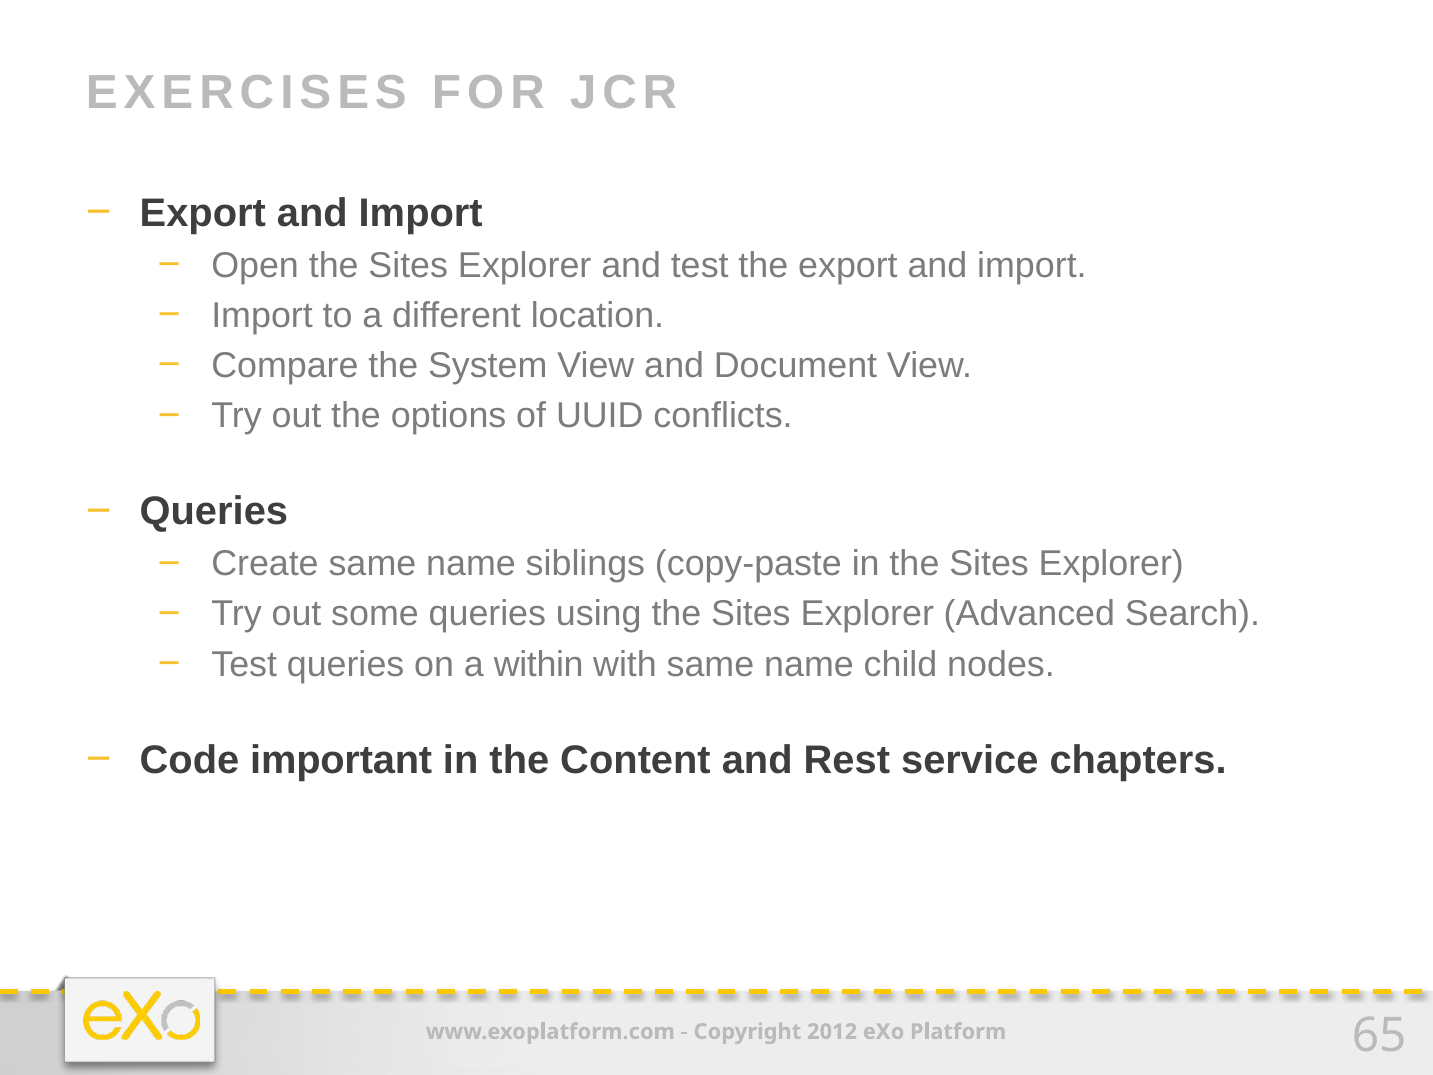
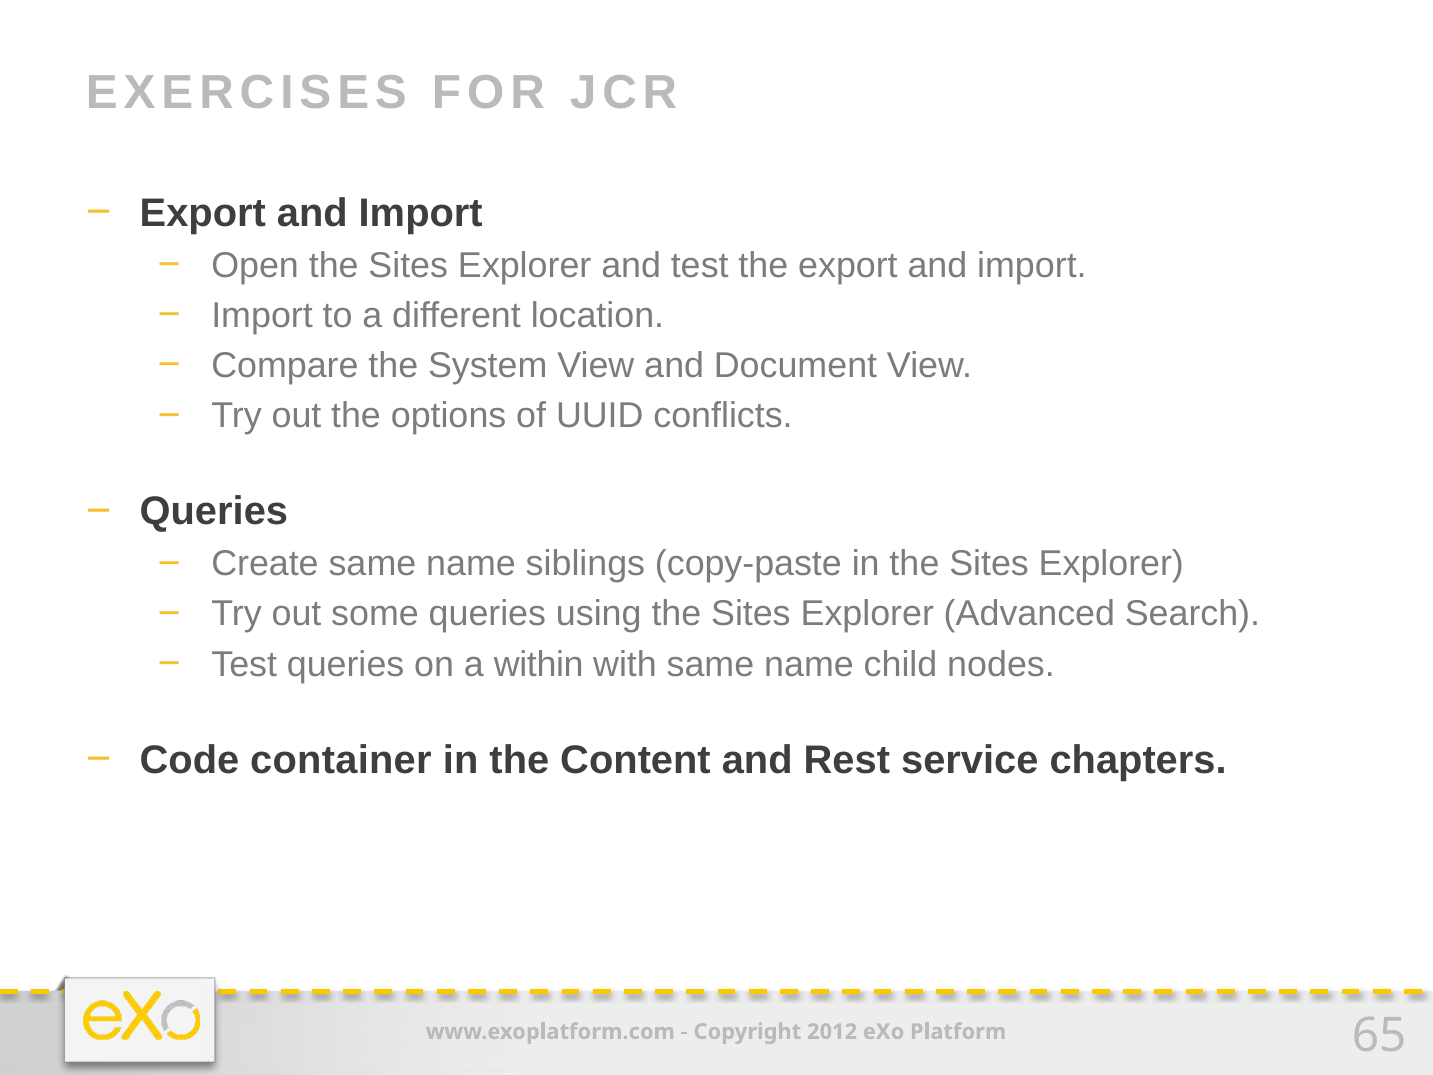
important: important -> container (341, 760)
